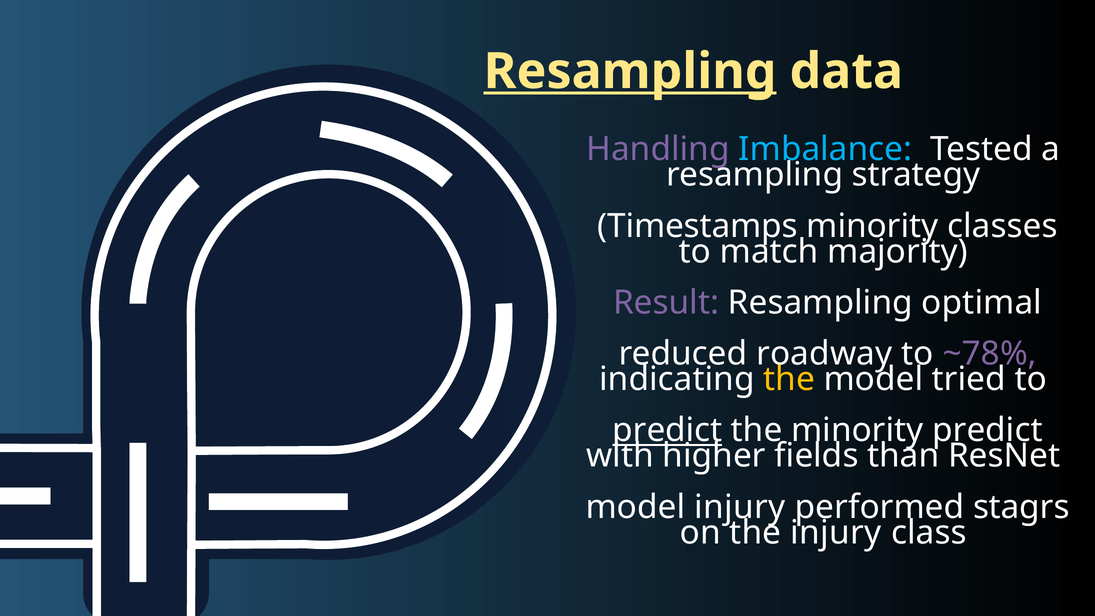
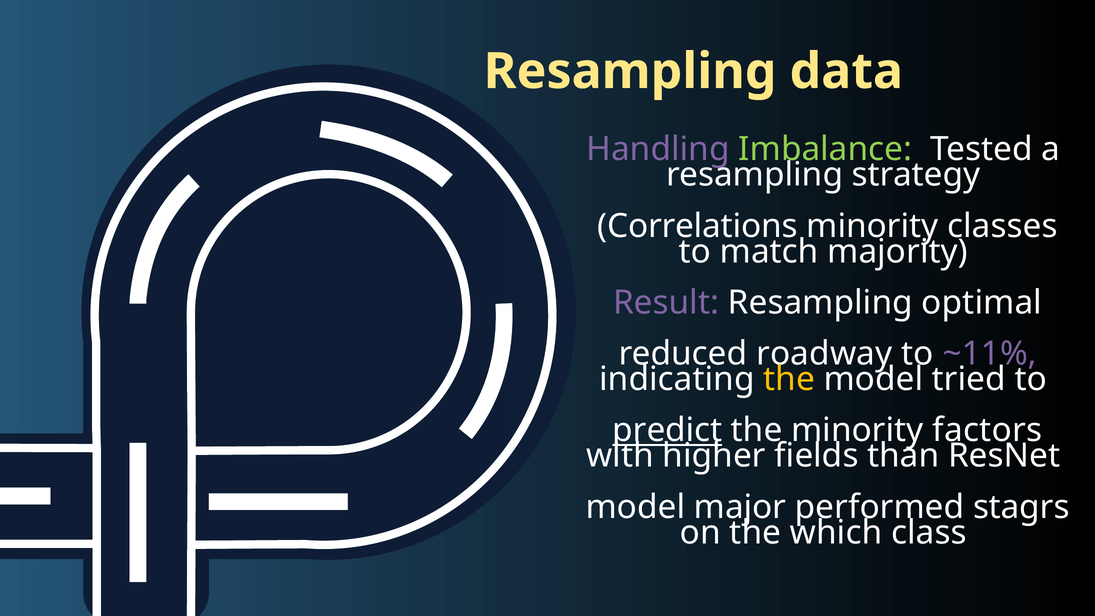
Resampling underline: present -> none (630, 71)
Imbalance colour: light blue -> light green (825, 149)
Timestamps: Timestamps -> Correlations (697, 226)
~78%: ~78% -> ~11% (990, 354)
minority predict: predict -> factors (987, 430)
model injury: injury -> major (740, 507)
the injury: injury -> which (836, 533)
